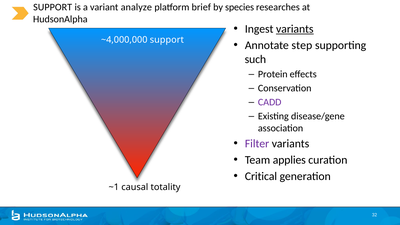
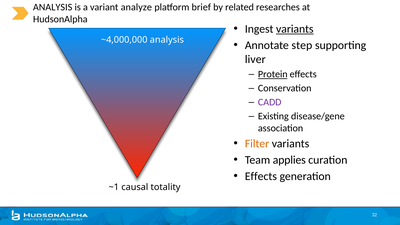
SUPPORT: SUPPORT -> ANALYSIS (53, 7)
species: species -> related (240, 7)
~4,000,000 support: support -> analysis (167, 40)
such: such -> liver (255, 59)
Protein underline: none -> present (273, 74)
Filter colour: purple -> orange (257, 144)
Critical: Critical -> Effects (261, 176)
